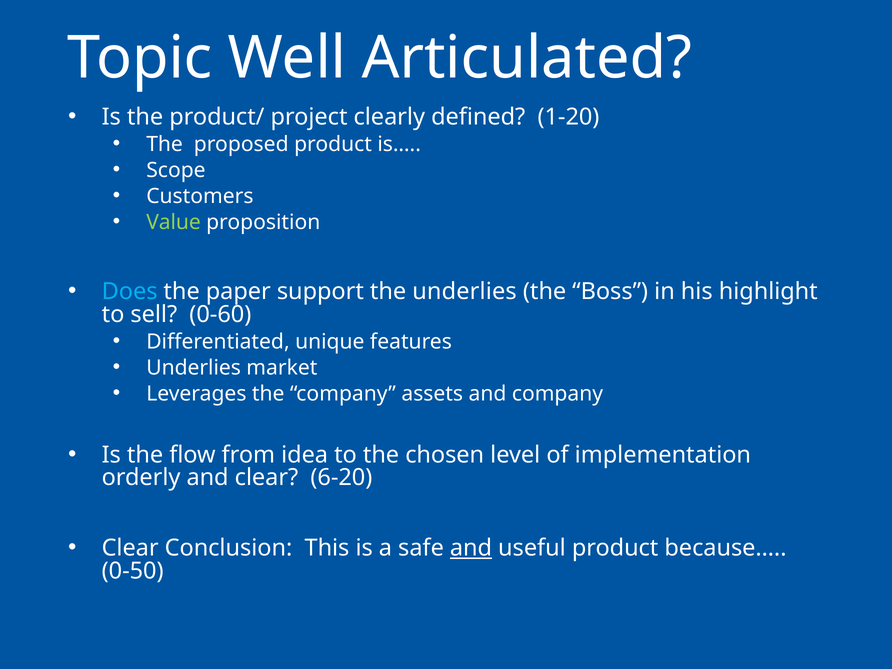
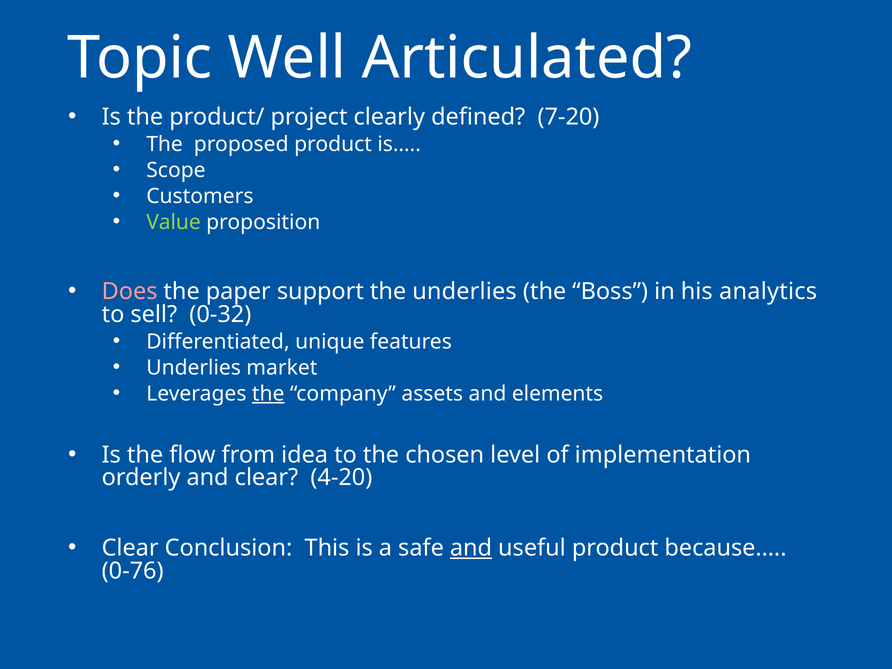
1-20: 1-20 -> 7-20 (568, 117)
Does colour: light blue -> pink (130, 292)
highlight: highlight -> analytics (768, 292)
0-60: 0-60 -> 0-32 (220, 314)
the underline: none -> present (268, 394)
and company: company -> elements (558, 394)
6-20: 6-20 -> 4-20 (341, 478)
0-50: 0-50 -> 0-76 (133, 571)
